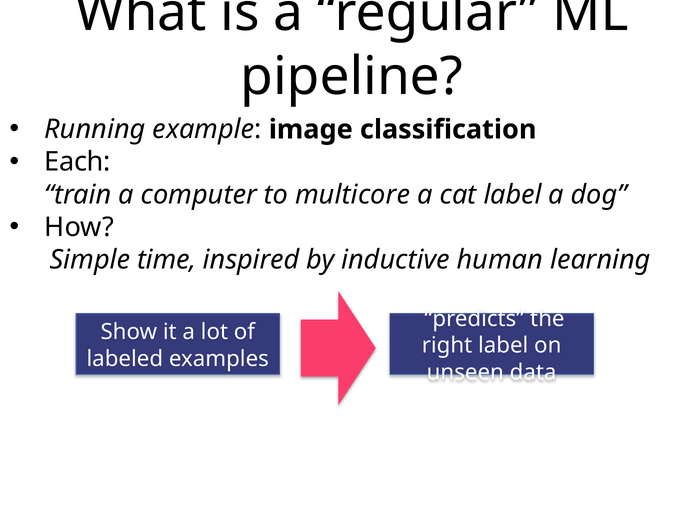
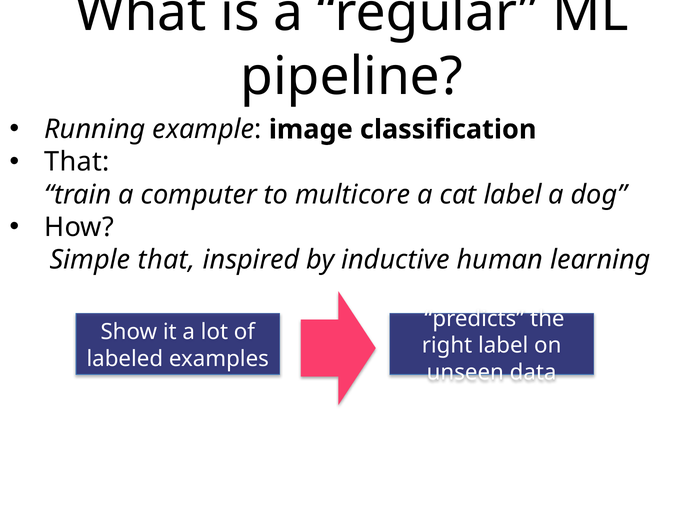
Each: Each -> That (77, 162)
Simple time: time -> that (166, 260)
